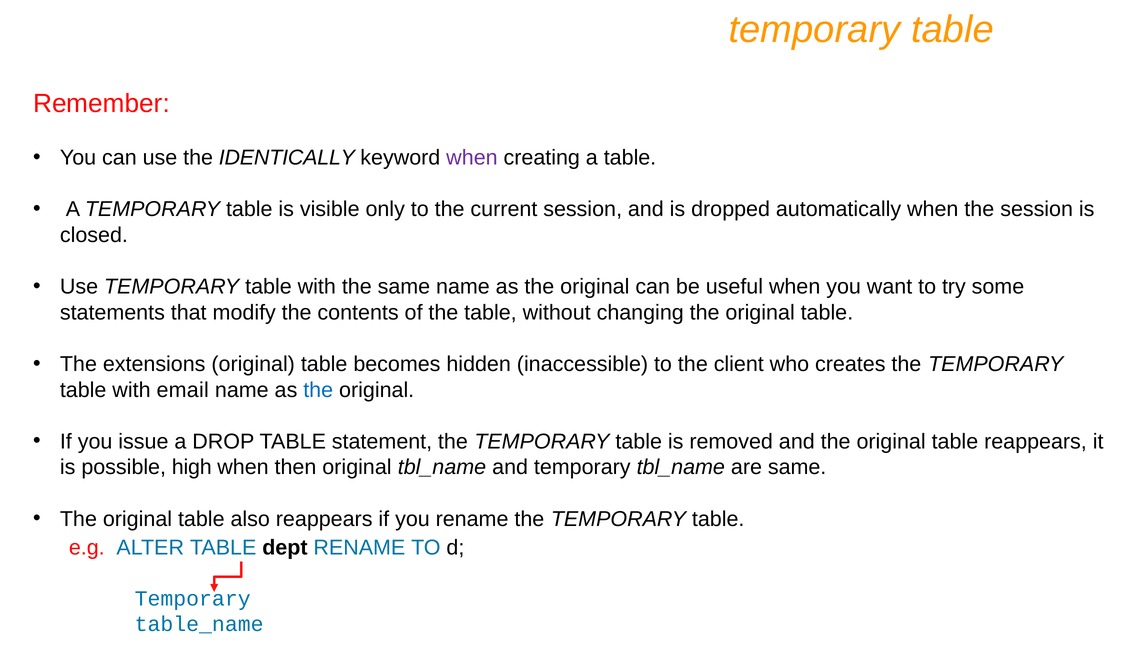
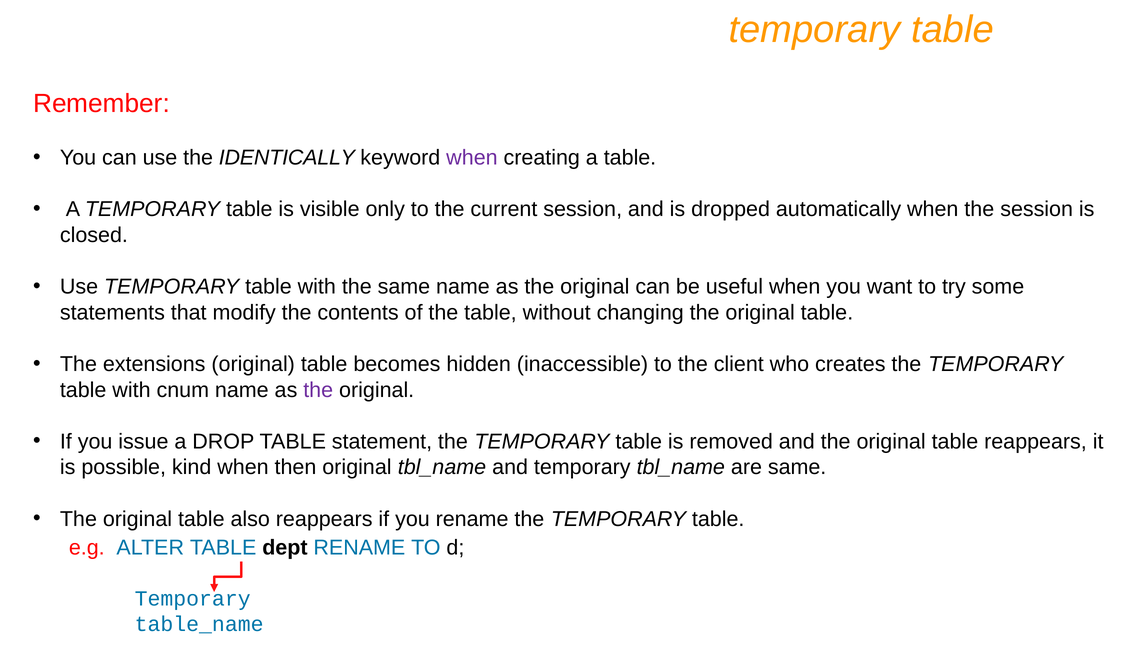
email: email -> cnum (183, 390)
the colour: blue -> purple (318, 390)
high: high -> kind (192, 467)
